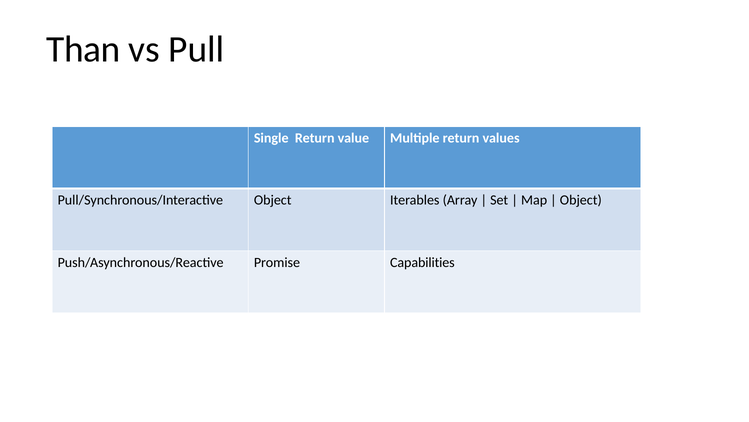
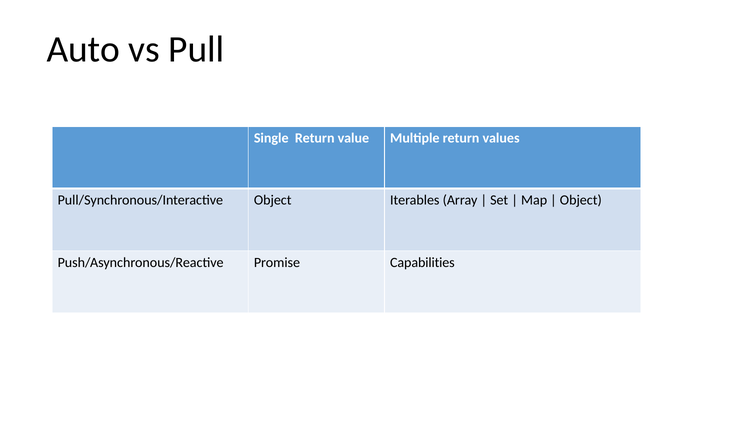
Than: Than -> Auto (83, 49)
